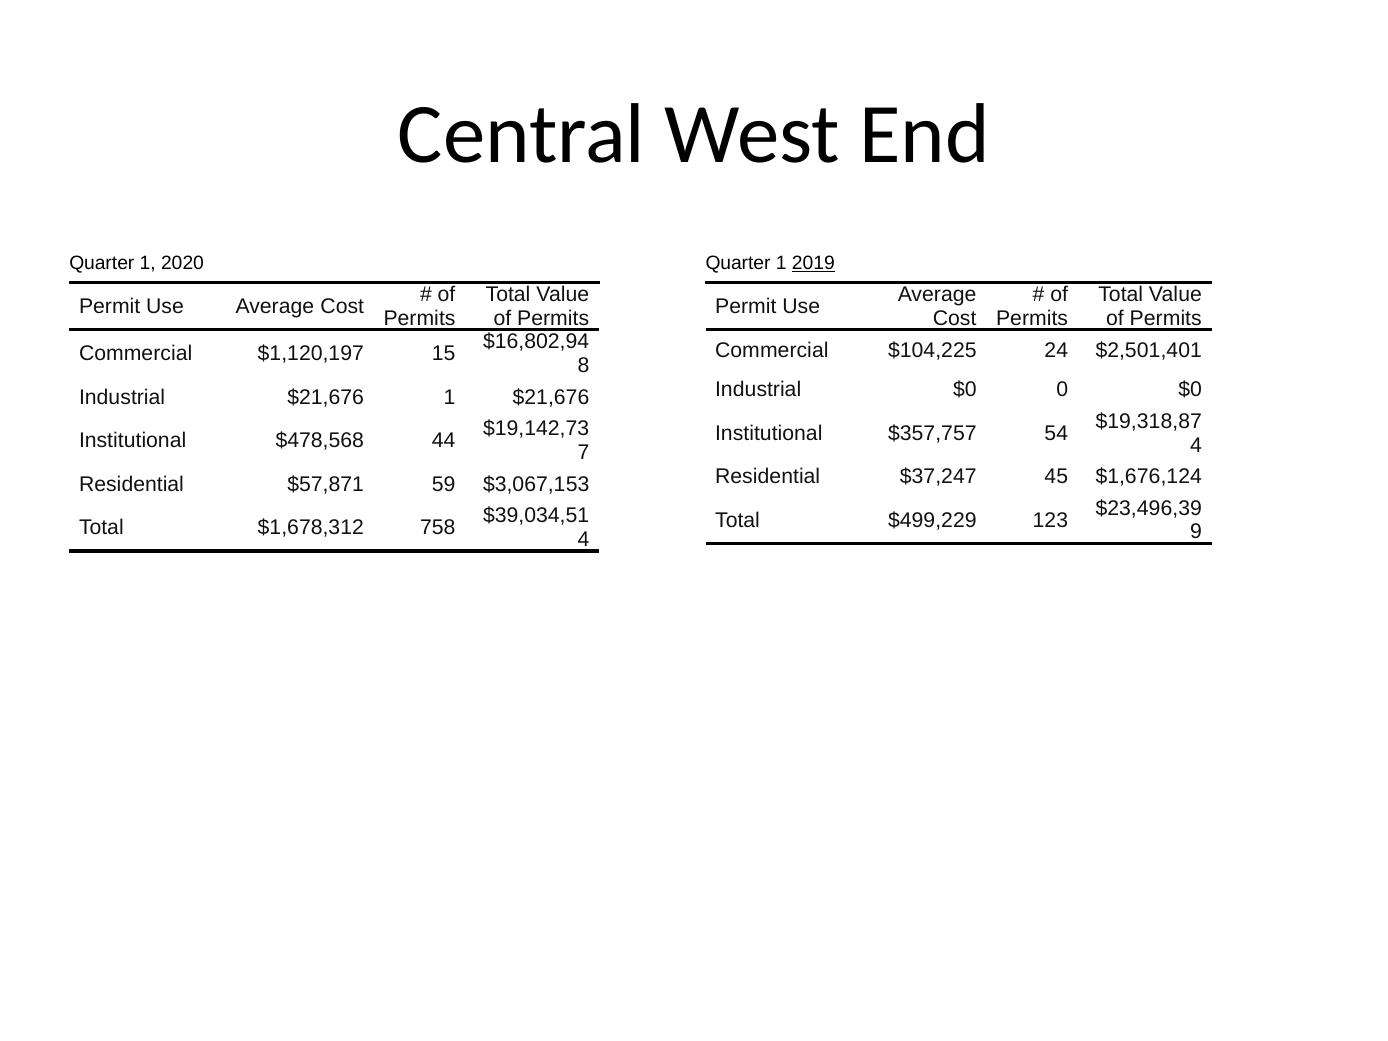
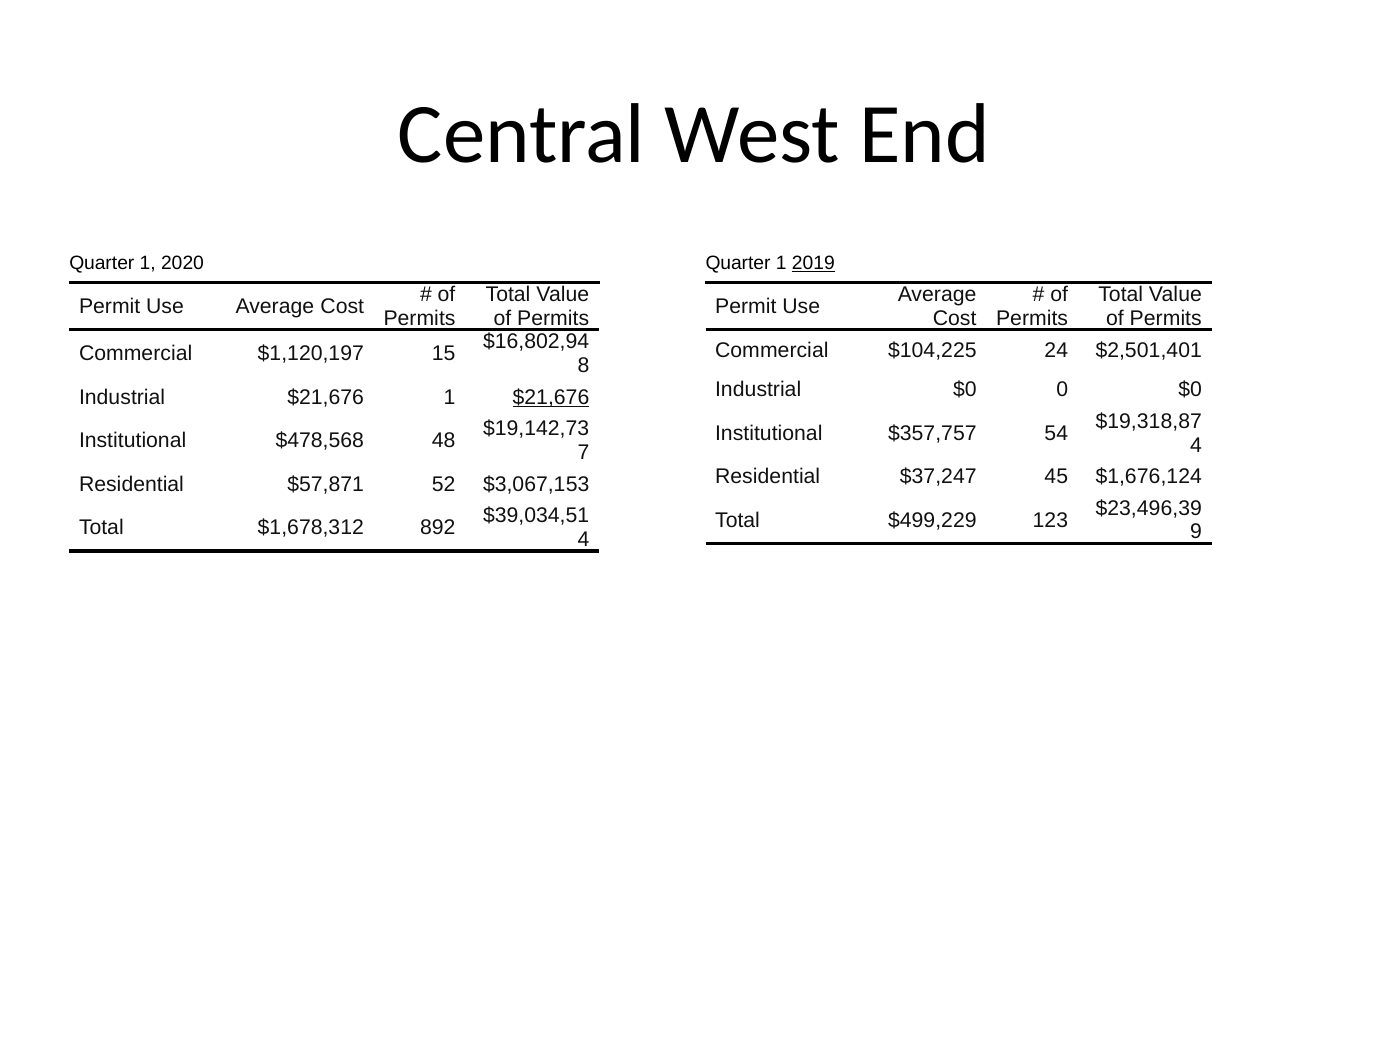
$21,676 underline: none -> present (551, 397)
44: 44 -> 48 (444, 441)
59: 59 -> 52 (444, 484)
758: 758 -> 892 (438, 528)
